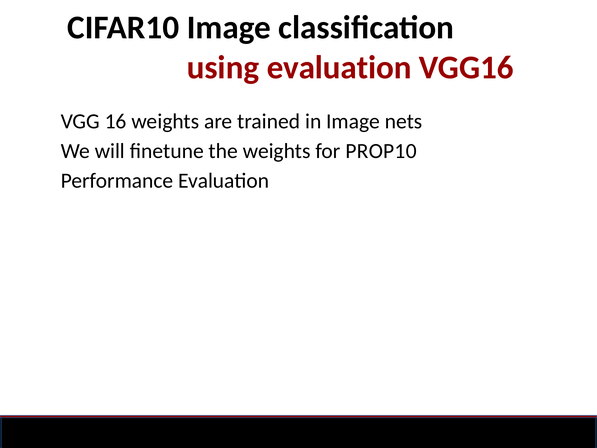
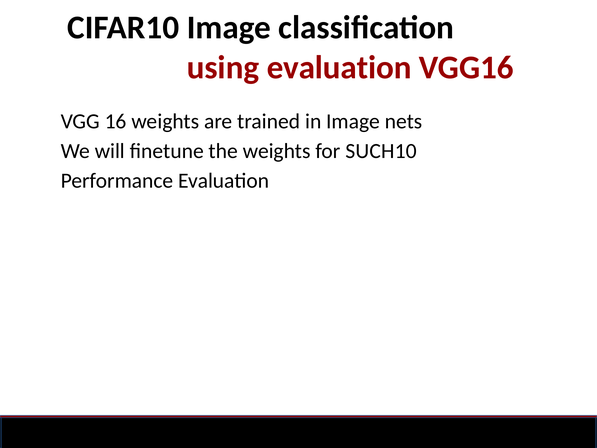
PROP10: PROP10 -> SUCH10 (381, 151)
